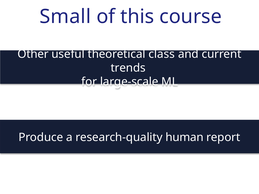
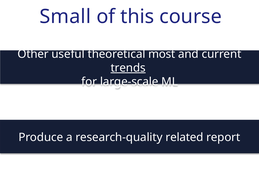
class: class -> most (162, 54)
trends underline: none -> present (128, 68)
human: human -> related (184, 138)
